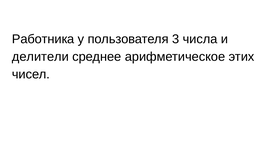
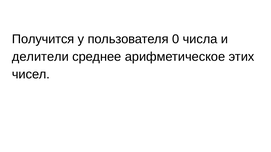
Работника: Работника -> Получится (43, 39)
3: 3 -> 0 (176, 39)
